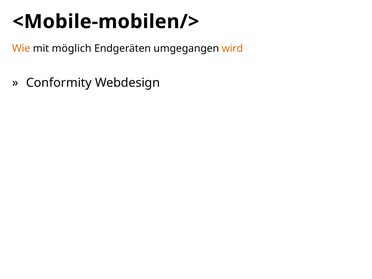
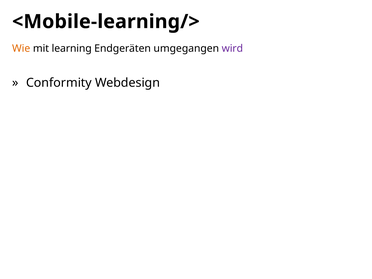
<Mobile-mobilen/>: <Mobile-mobilen/> -> <Mobile-learning/> (106, 22)
möglich: möglich -> learning (72, 49)
wird colour: orange -> purple (232, 49)
